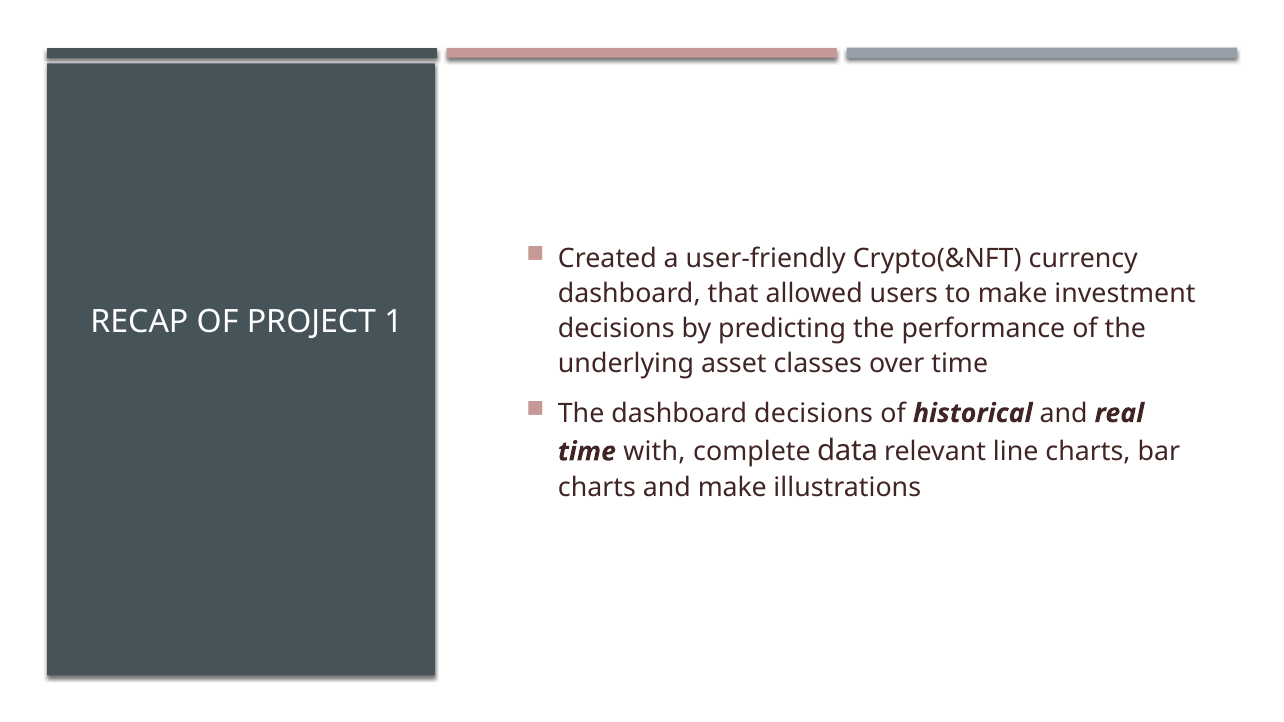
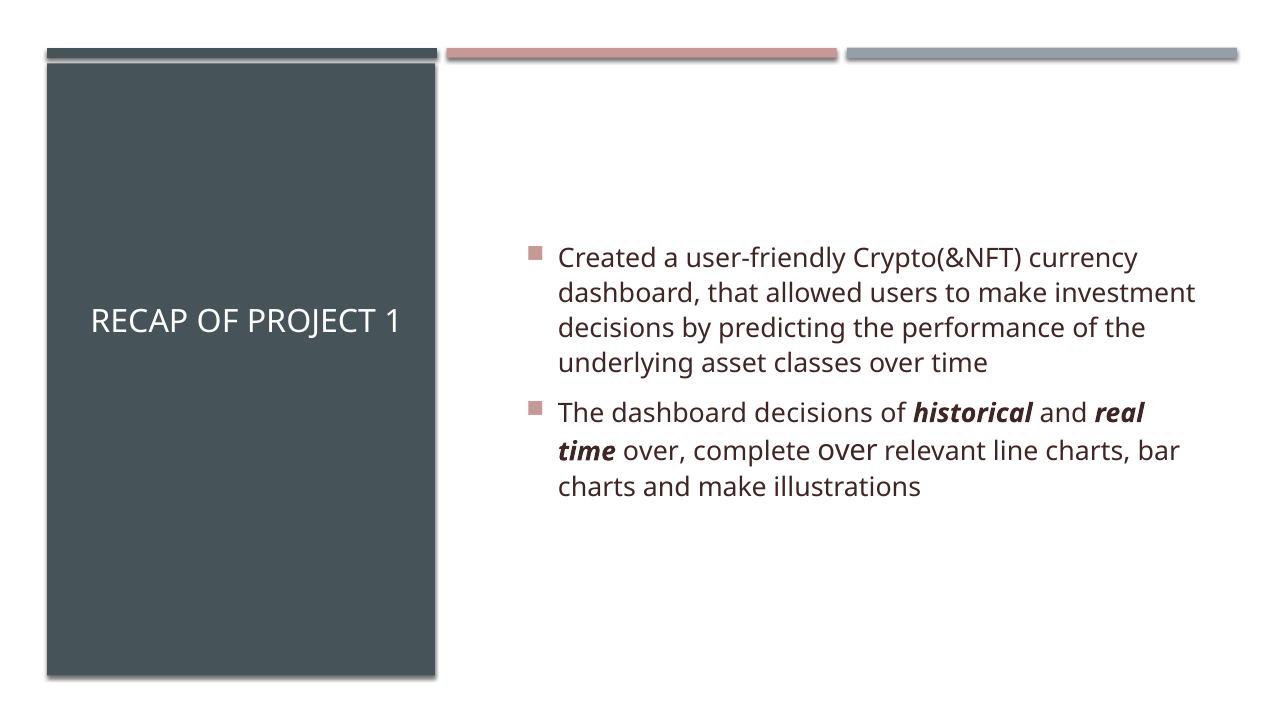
time with: with -> over (655, 452)
complete data: data -> over (848, 451)
